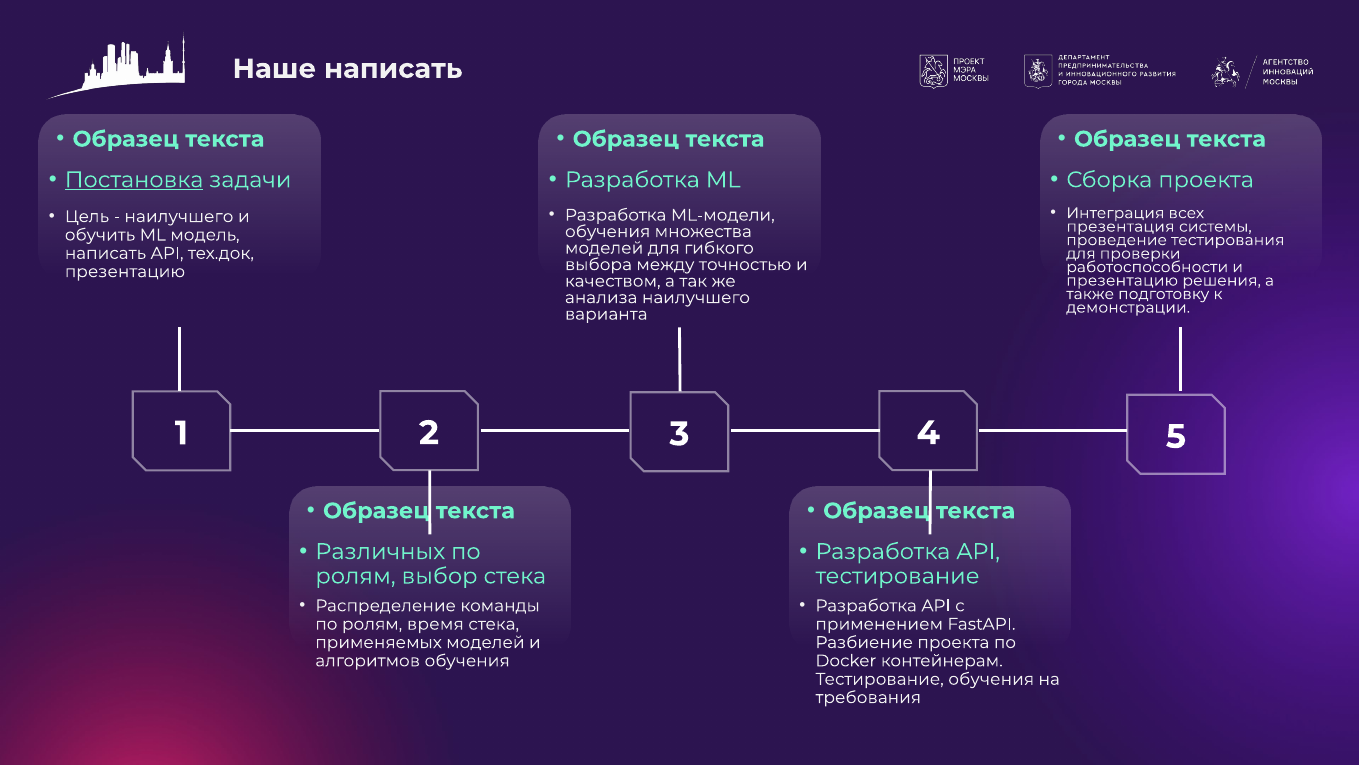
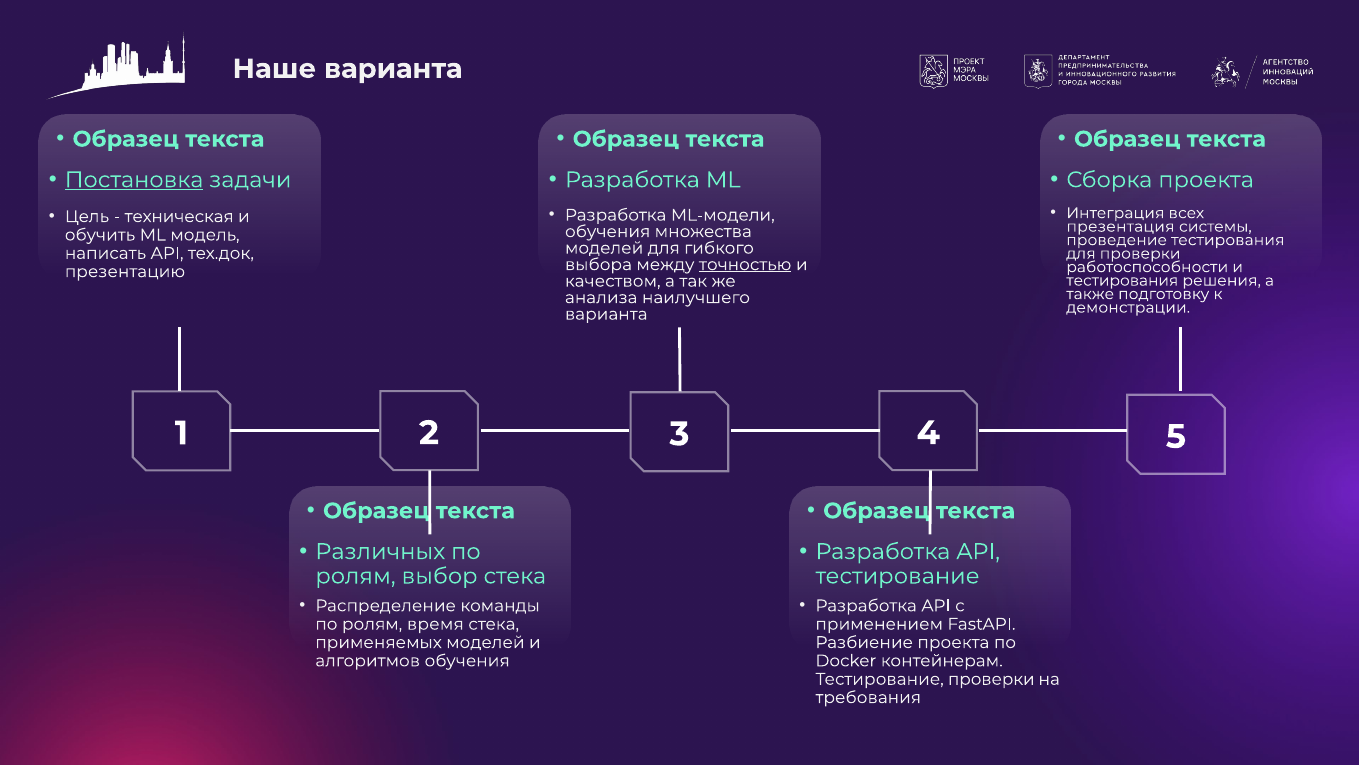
Наше написать: написать -> варианта (393, 69)
наилучшего: наилучшего -> техническая (179, 216)
точностью underline: none -> present (745, 264)
презентацию: презентацию -> тестирования (1122, 280)
Тестирование обучения: обучения -> проверки (991, 679)
